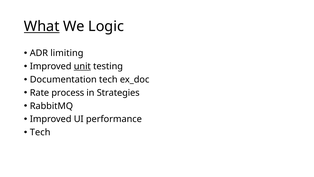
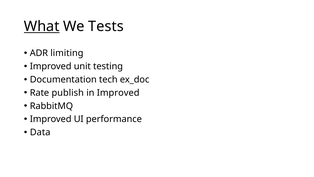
Logic: Logic -> Tests (106, 26)
unit underline: present -> none (82, 66)
process: process -> publish (68, 93)
in Strategies: Strategies -> Improved (118, 93)
Tech: Tech -> Data (40, 132)
